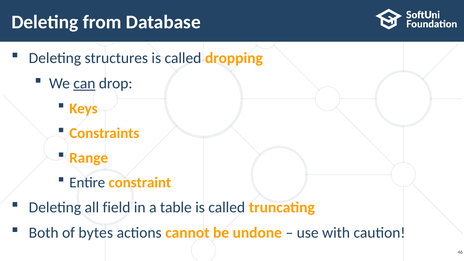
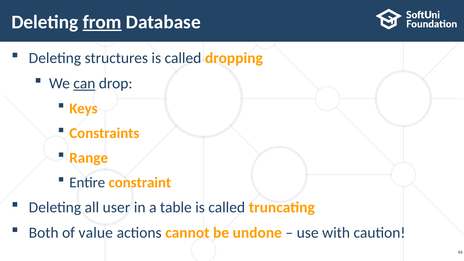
from underline: none -> present (102, 22)
field: field -> user (116, 208)
bytes: bytes -> value (96, 233)
